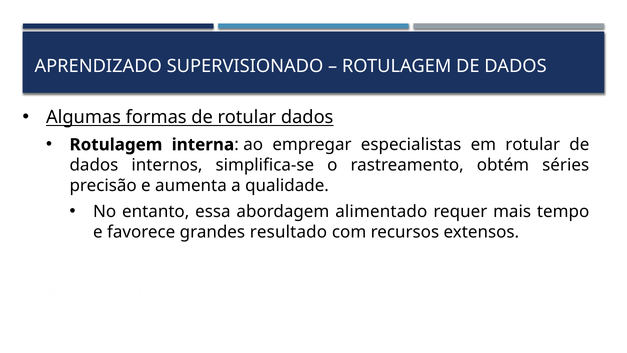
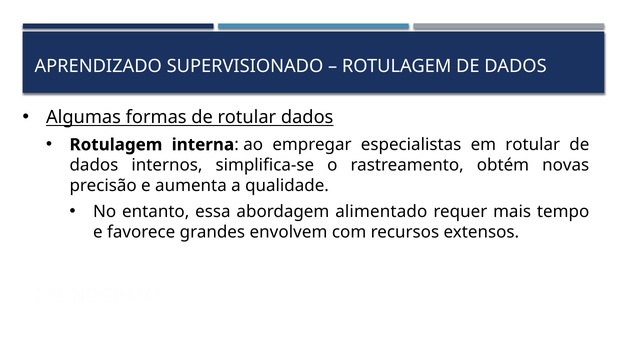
séries: séries -> novas (566, 165)
resultado: resultado -> envolvem (288, 232)
